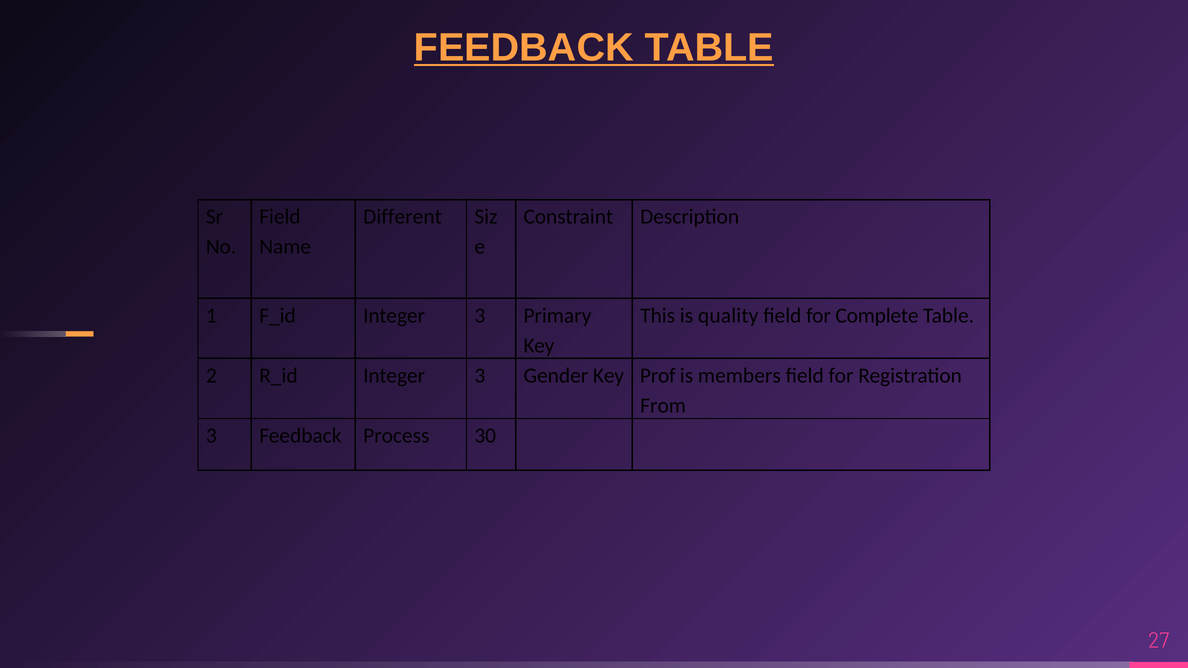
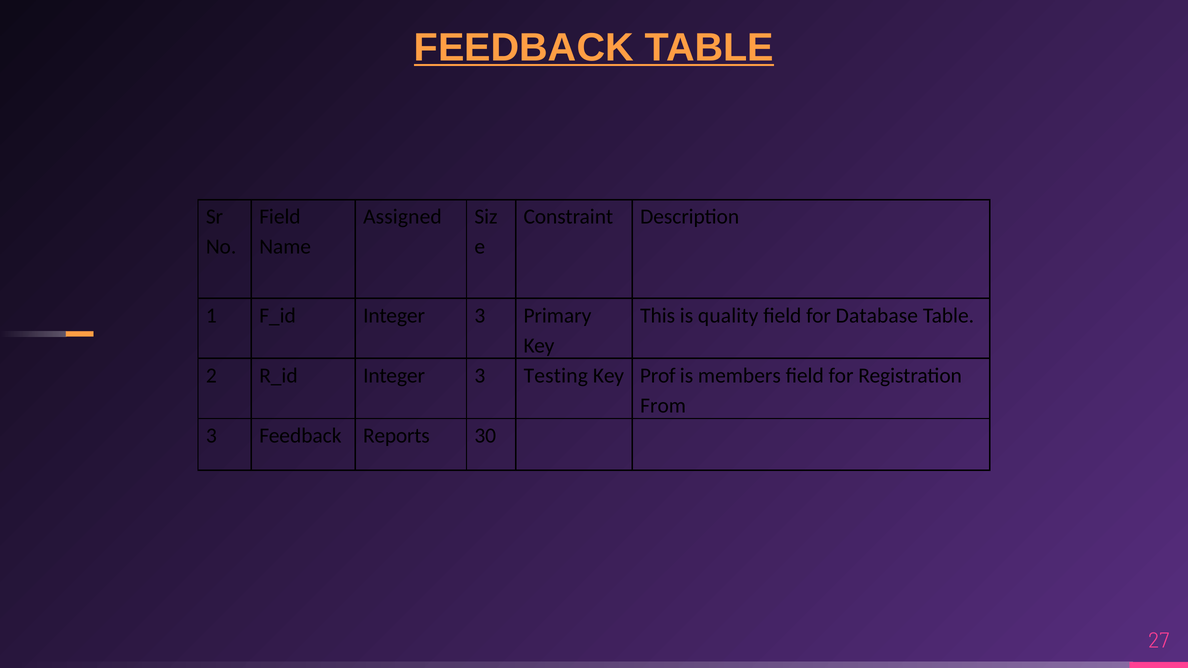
Different: Different -> Assigned (402, 217)
Complete: Complete -> Database (877, 316)
Gender: Gender -> Testing (556, 376)
Process: Process -> Reports (396, 436)
